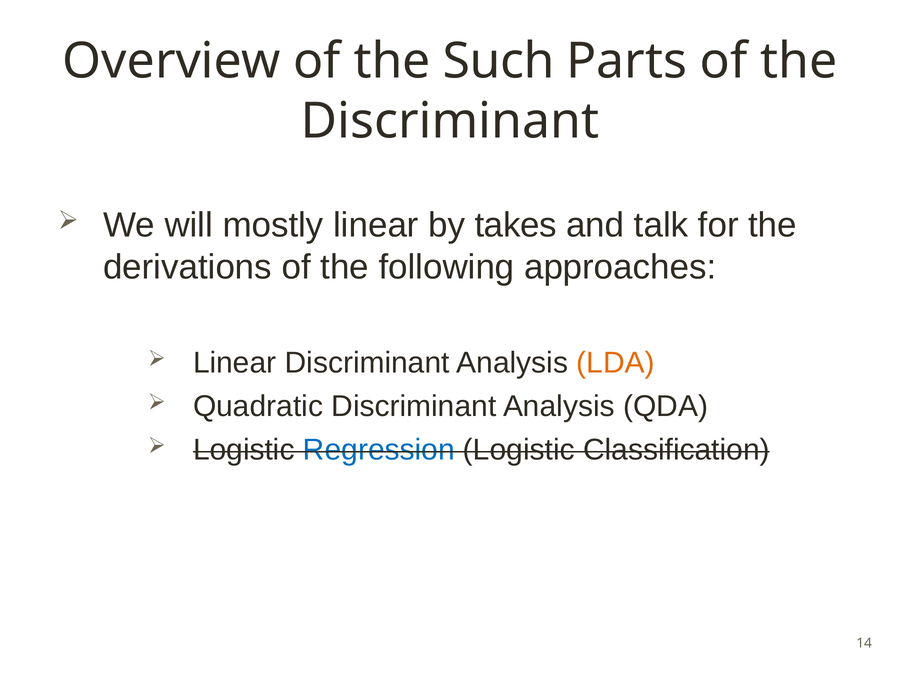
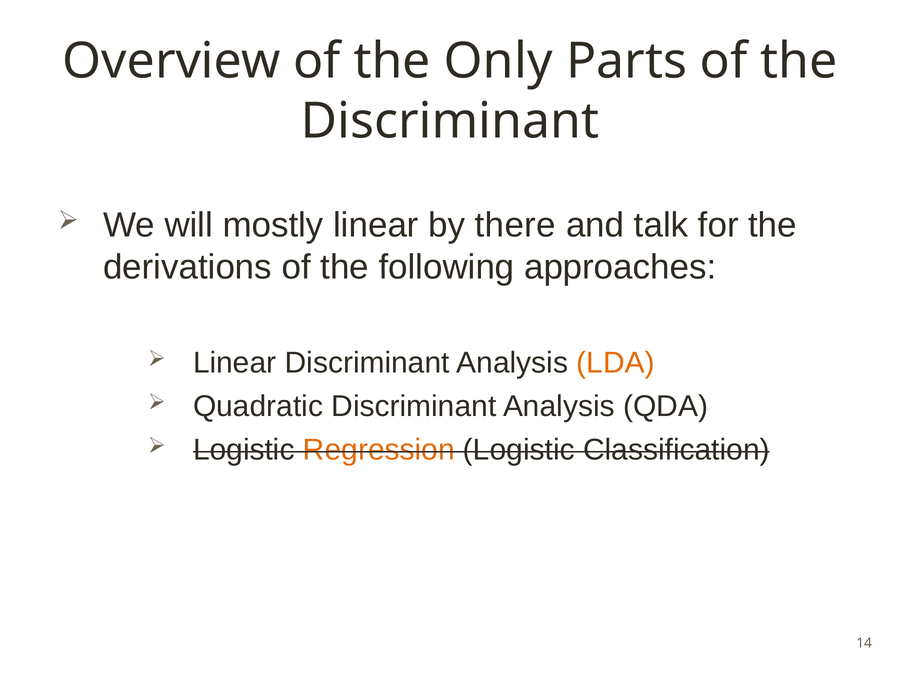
Such: Such -> Only (498, 61)
takes: takes -> there (515, 225)
Regression colour: blue -> orange (379, 450)
